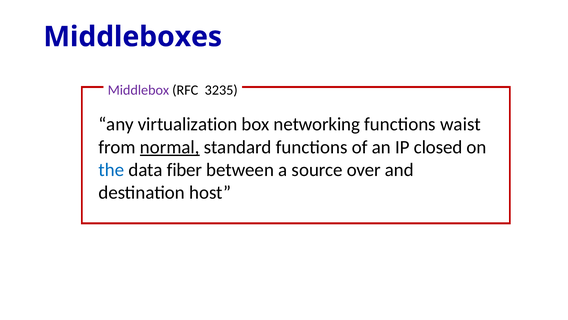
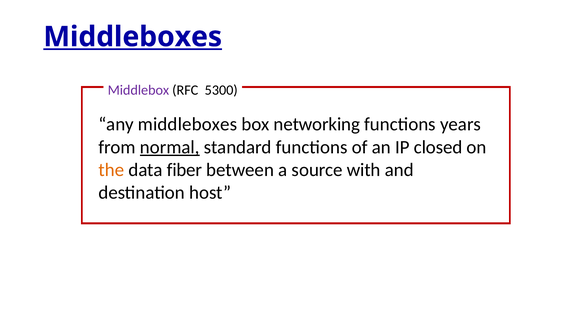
Middleboxes underline: none -> present (133, 37)
3235: 3235 -> 5300 (221, 90)
any virtualization: virtualization -> middleboxes (187, 124)
waist: waist -> years (461, 124)
the colour: blue -> orange (111, 170)
over: over -> with (364, 170)
